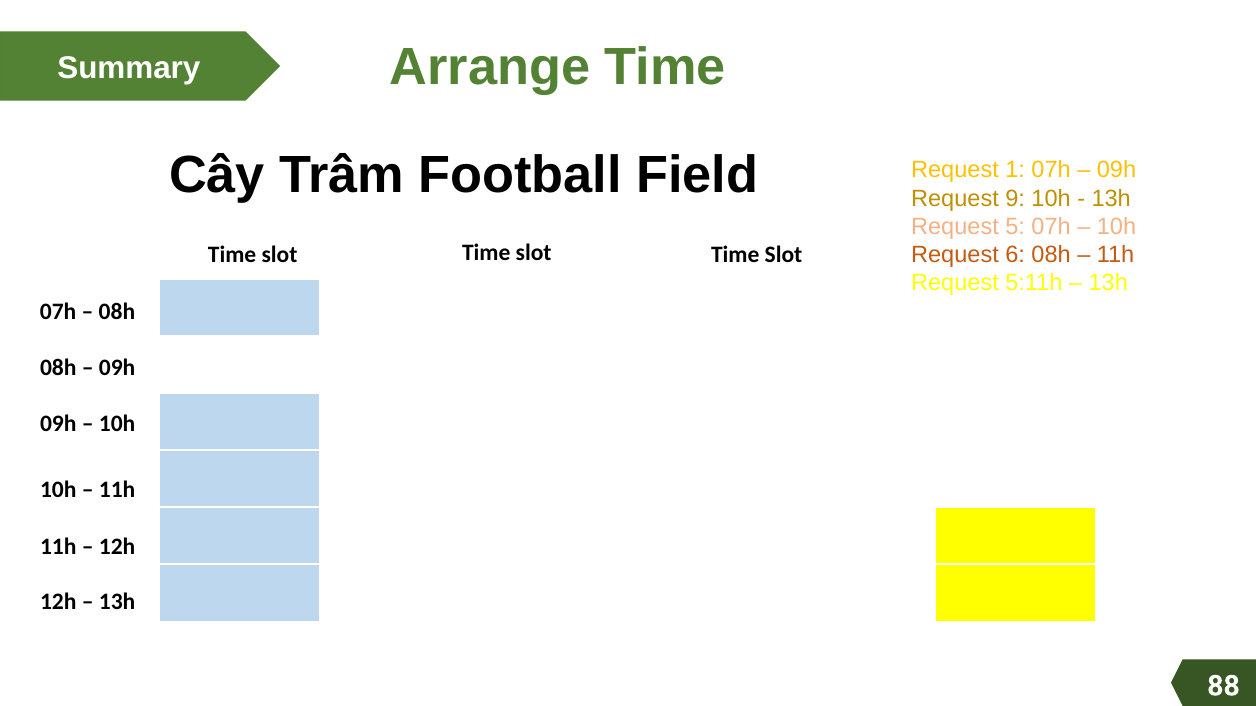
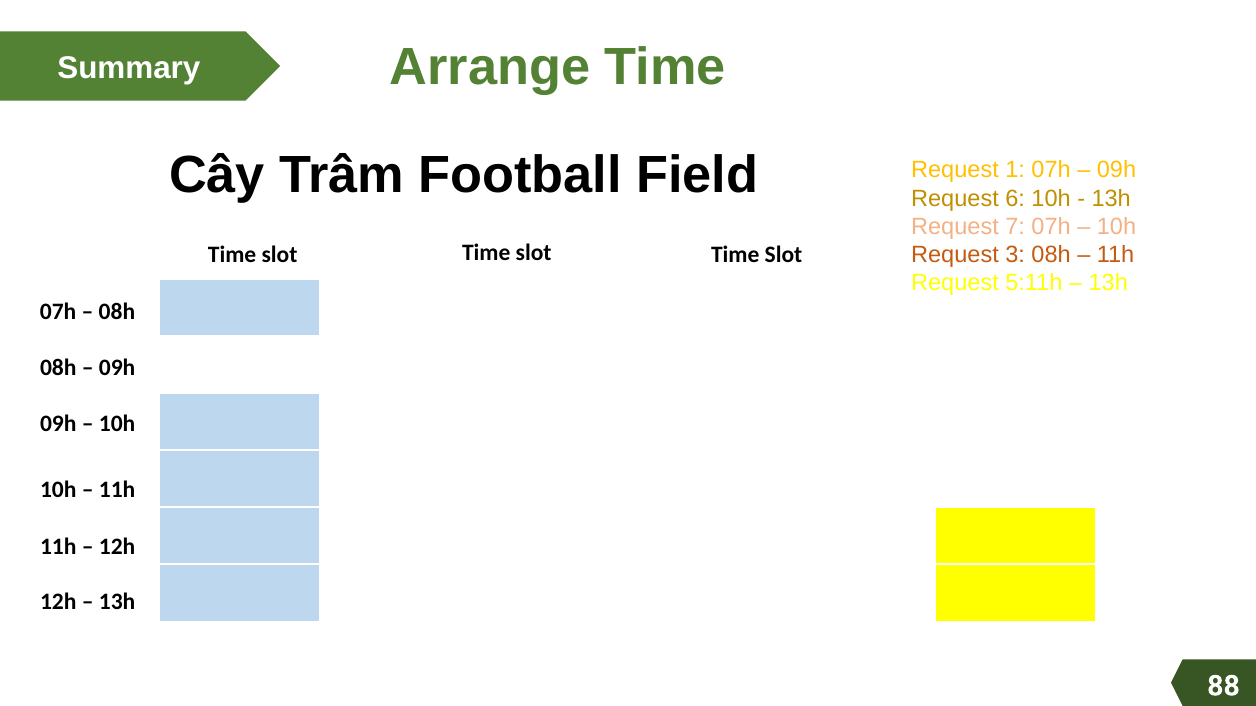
9: 9 -> 6 (1015, 198)
5: 5 -> 7 (1015, 227)
6: 6 -> 3 (1015, 255)
